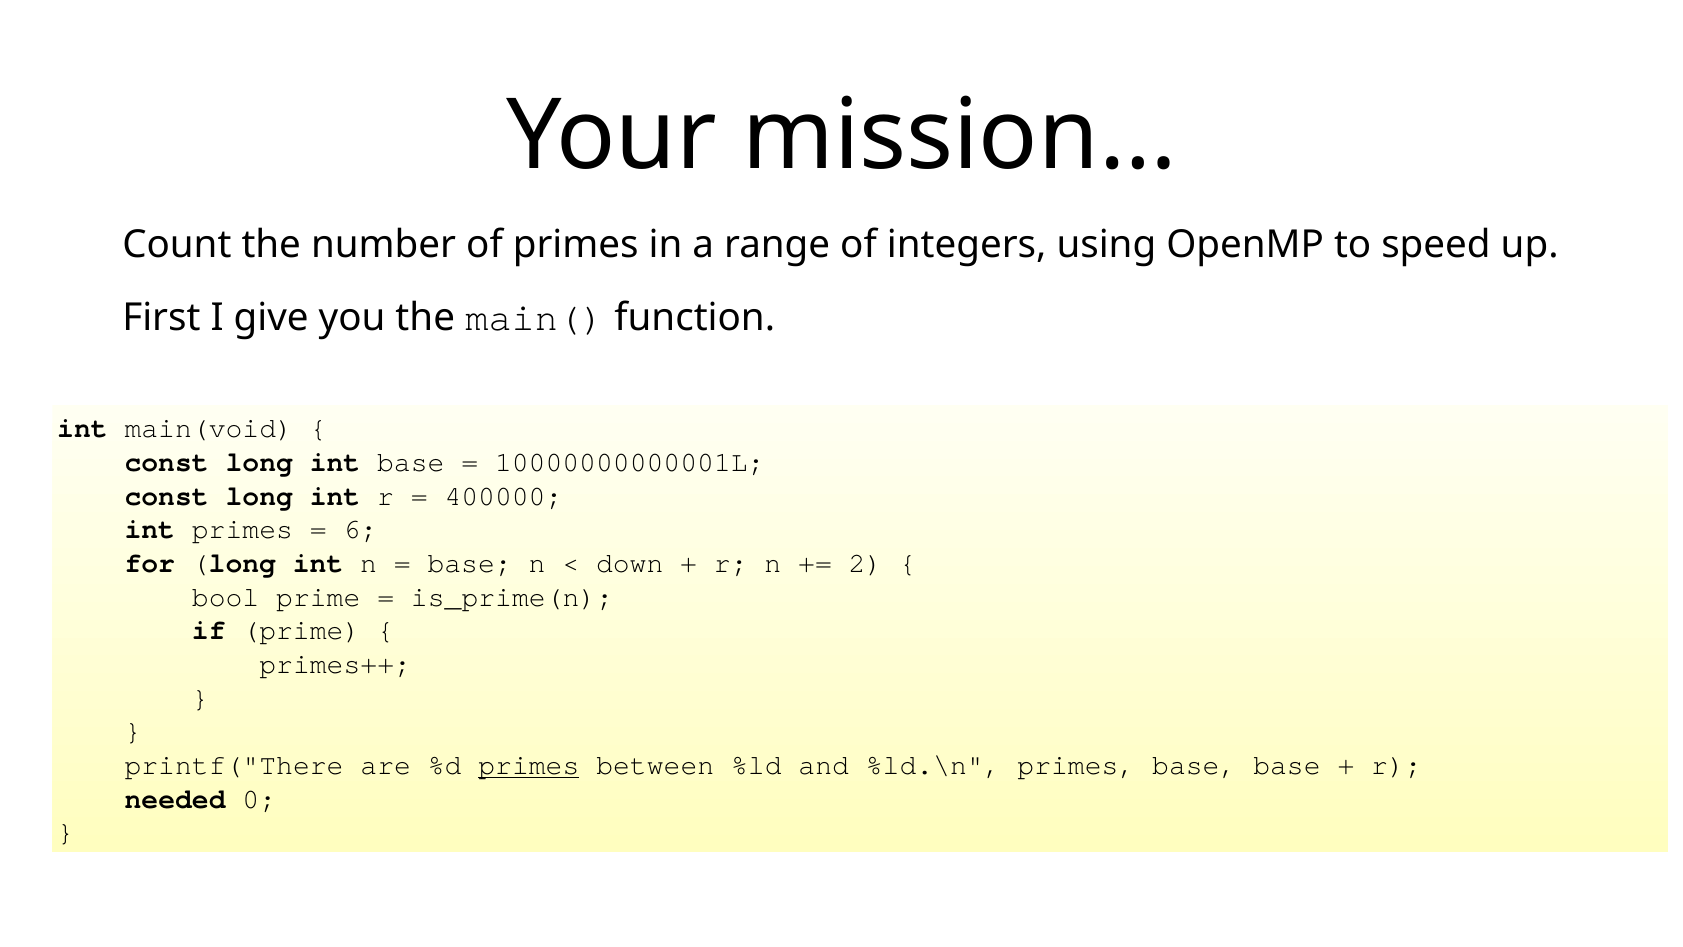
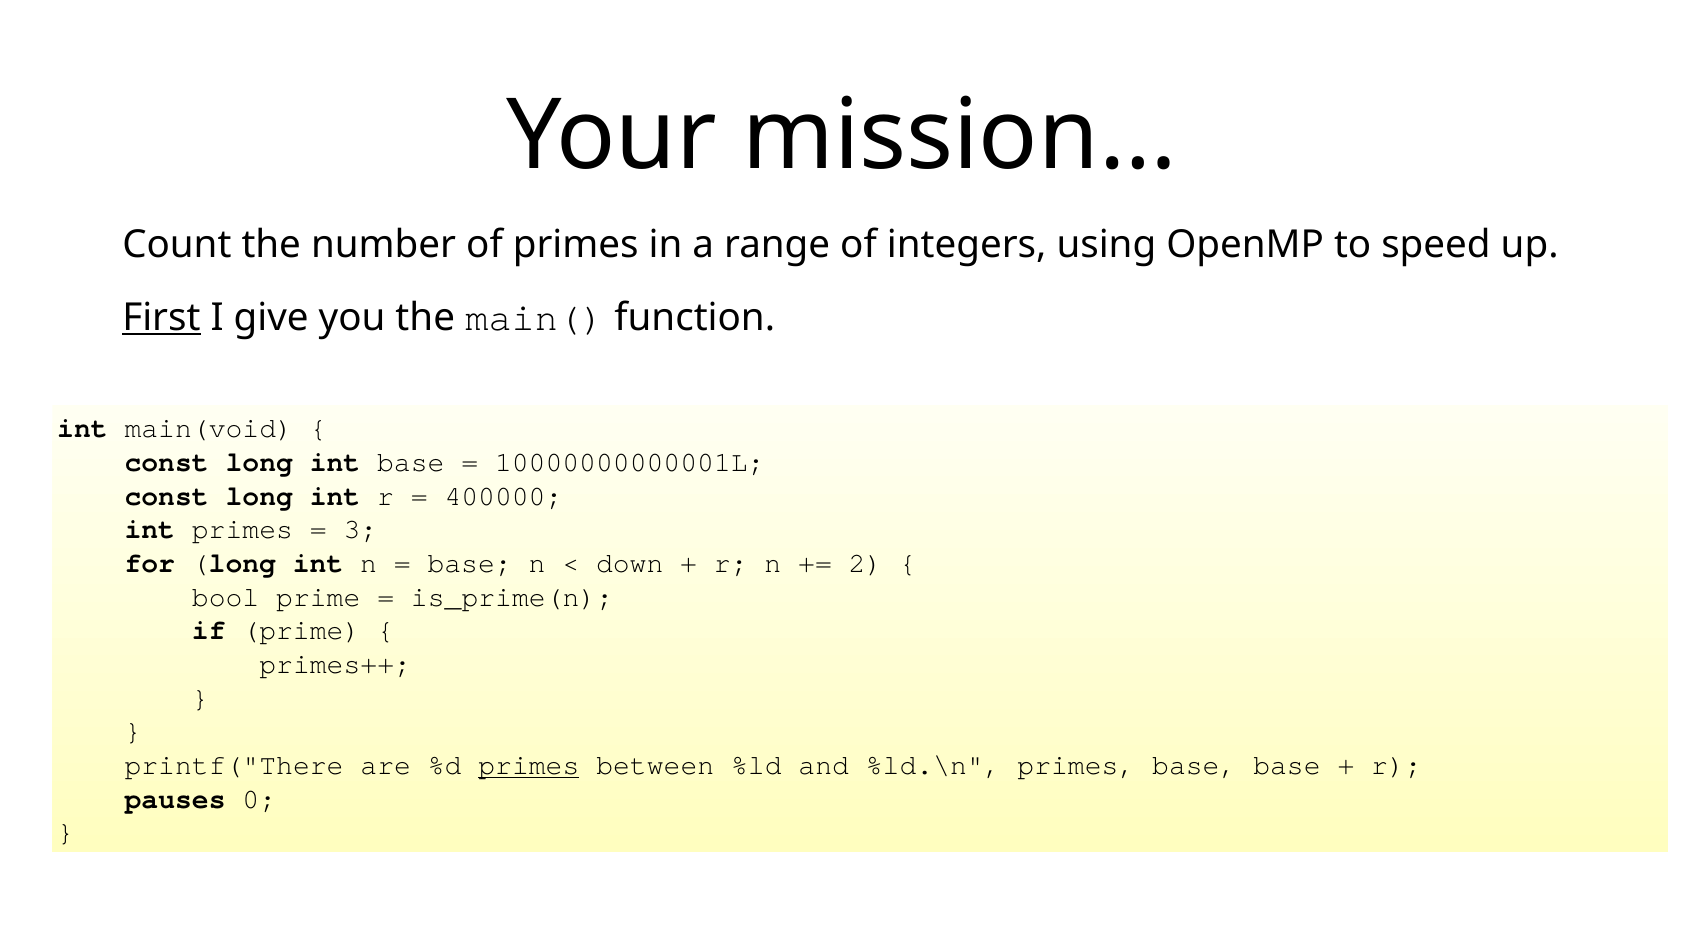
First underline: none -> present (161, 318)
6: 6 -> 3 (360, 529)
needed: needed -> pauses (175, 799)
